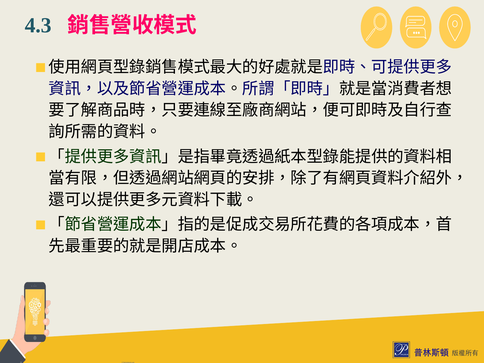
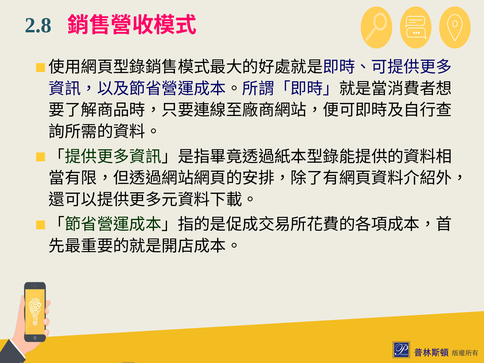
4.3: 4.3 -> 2.8 (38, 25)
